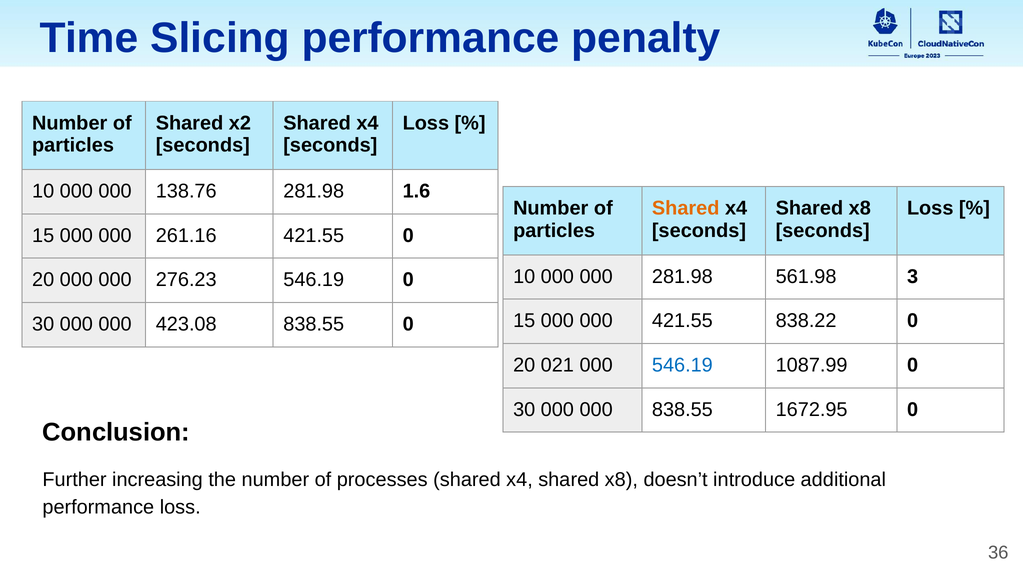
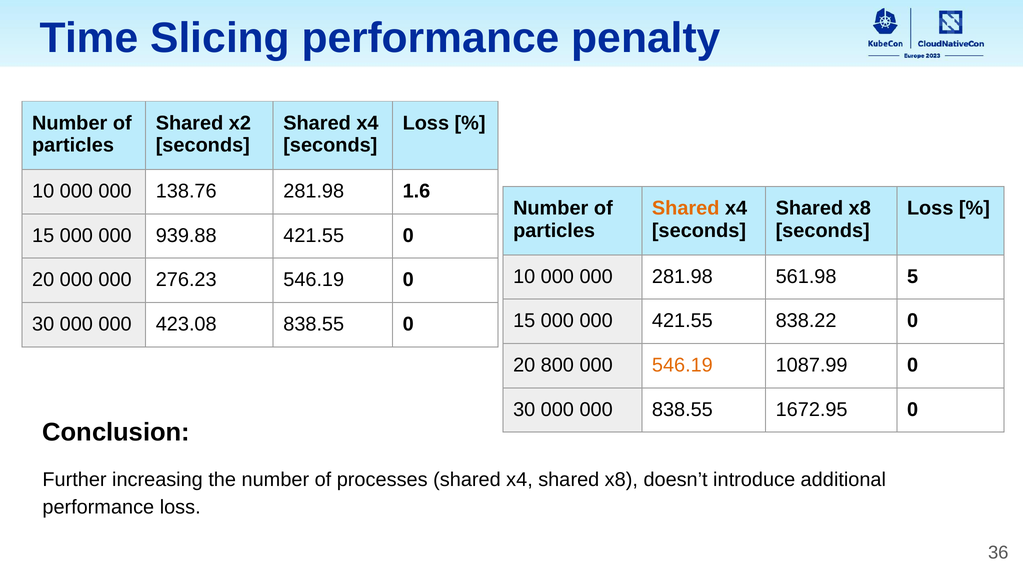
261.16: 261.16 -> 939.88 (186, 235)
3: 3 -> 5 (913, 276)
021: 021 -> 800 (557, 365)
546.19 colour: blue -> orange (682, 365)
